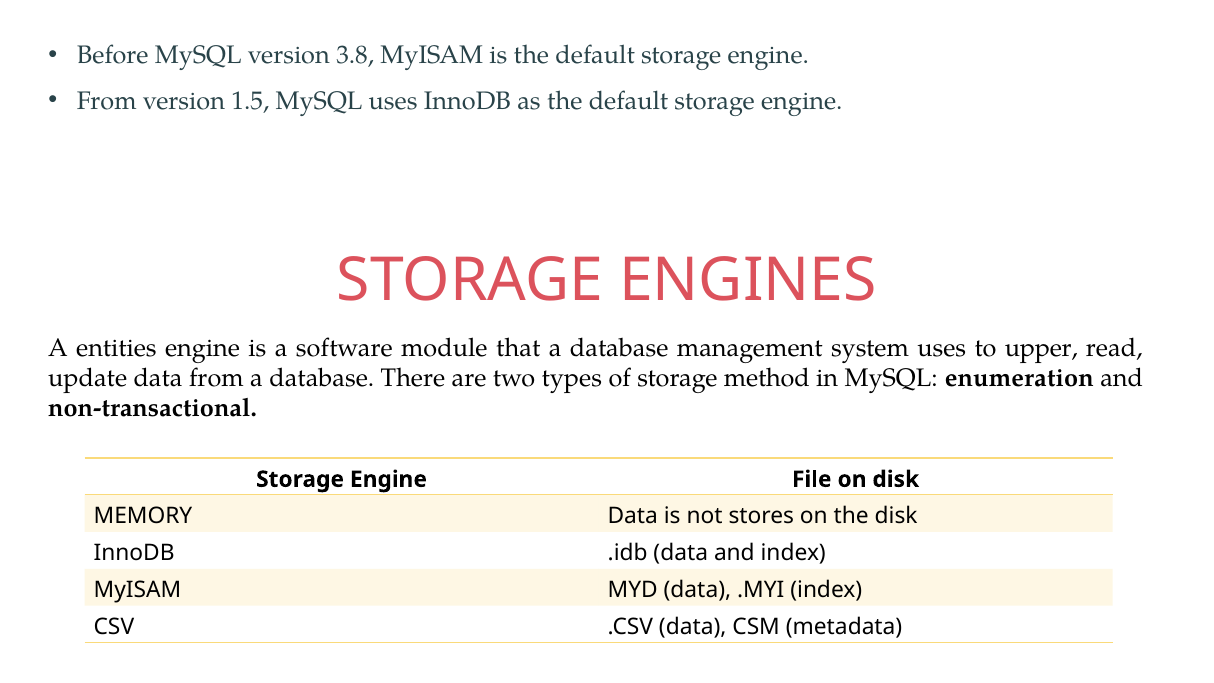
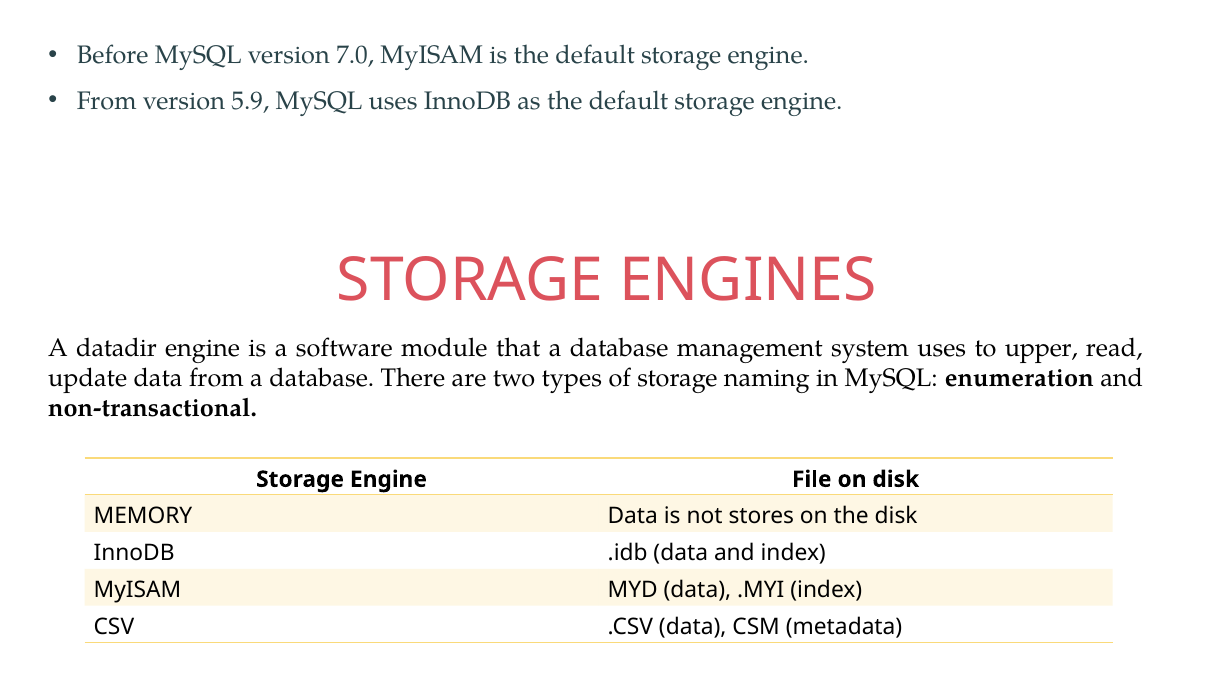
3.8: 3.8 -> 7.0 (355, 56)
1.5: 1.5 -> 5.9 (250, 101)
entities: entities -> datadir (116, 348)
method: method -> naming (767, 378)
